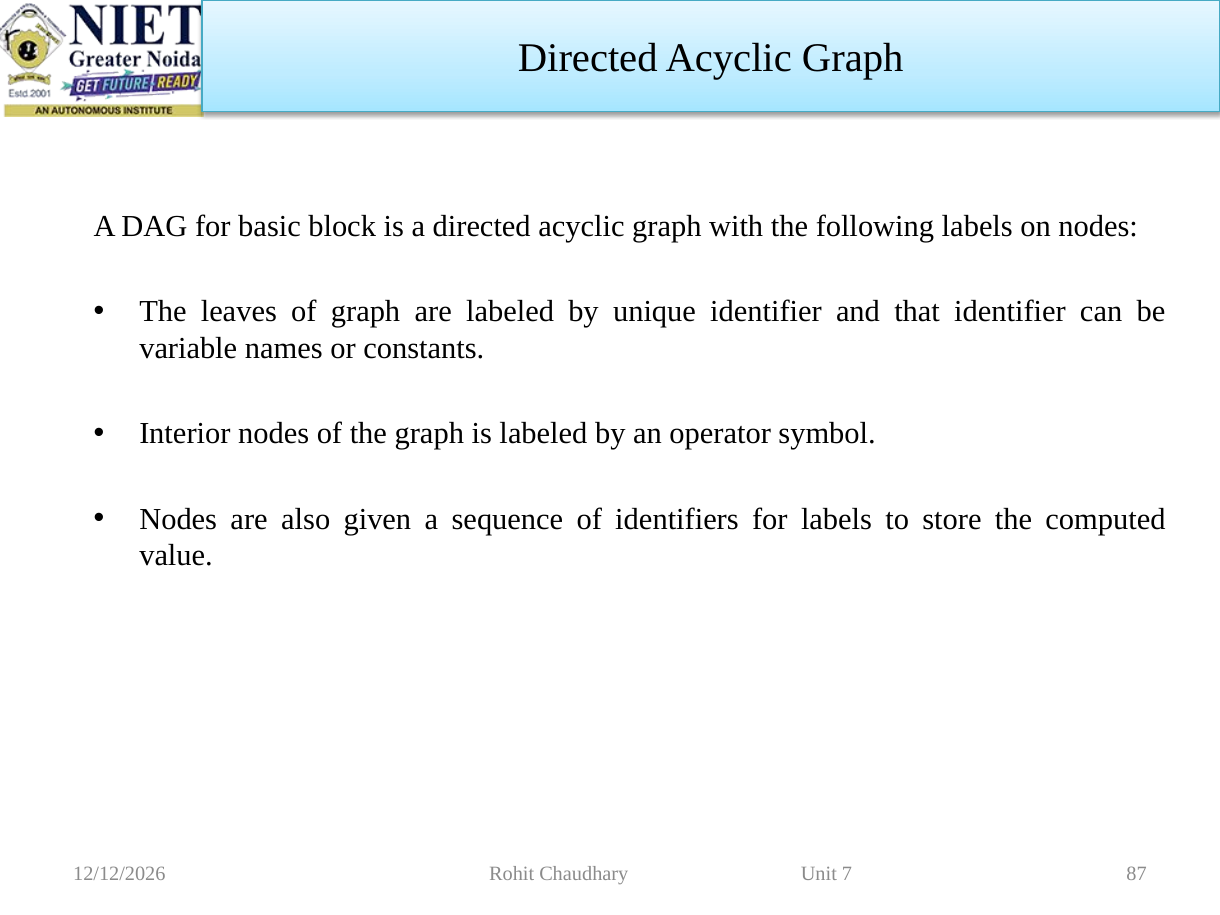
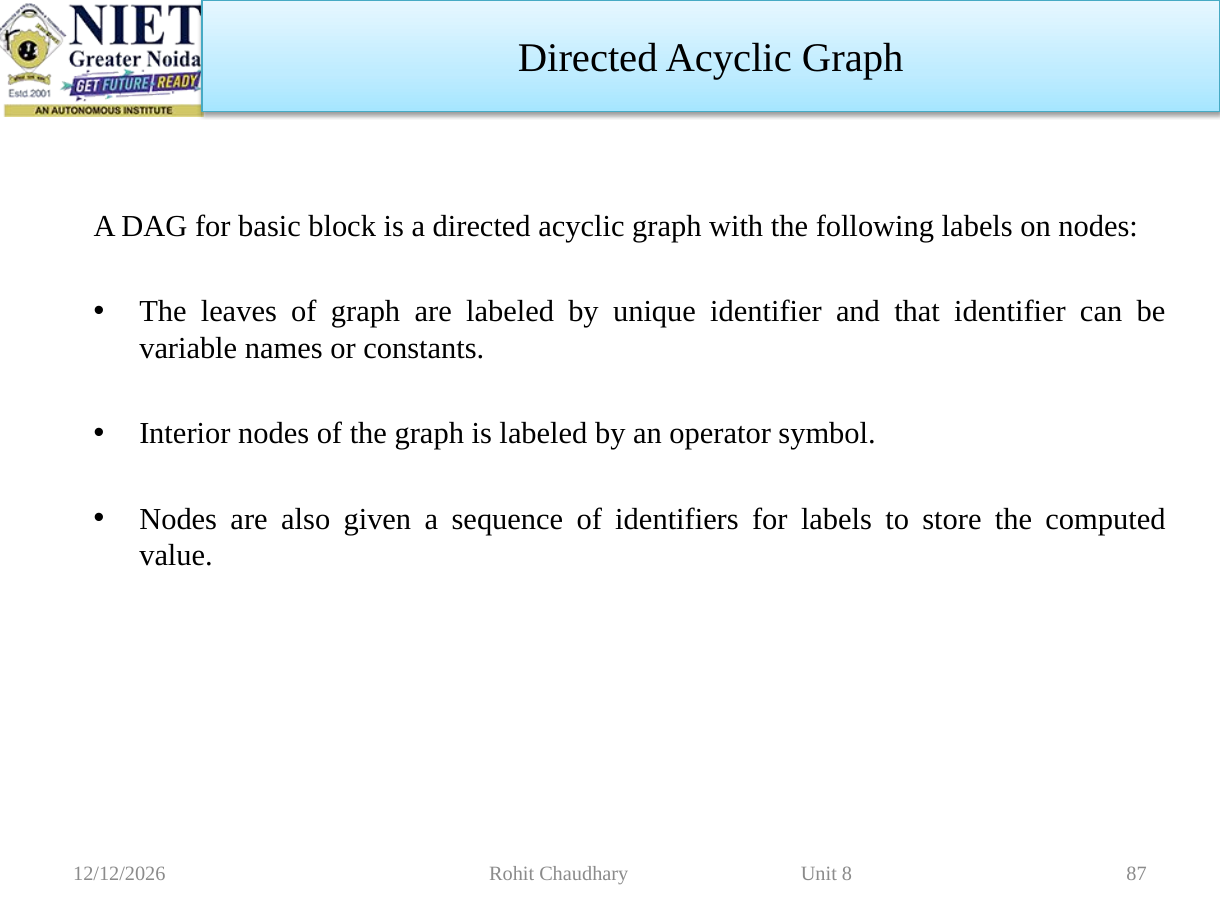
7: 7 -> 8 (847, 874)
